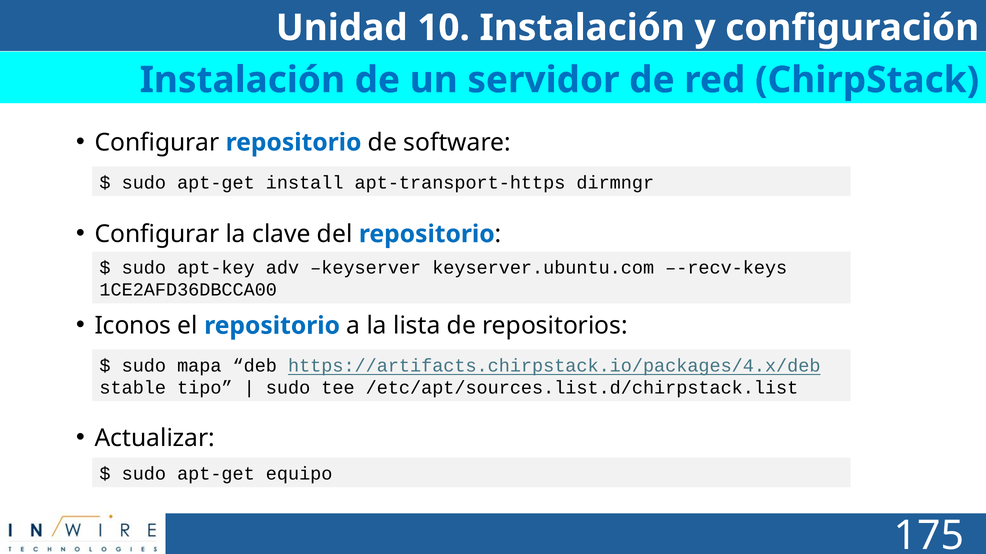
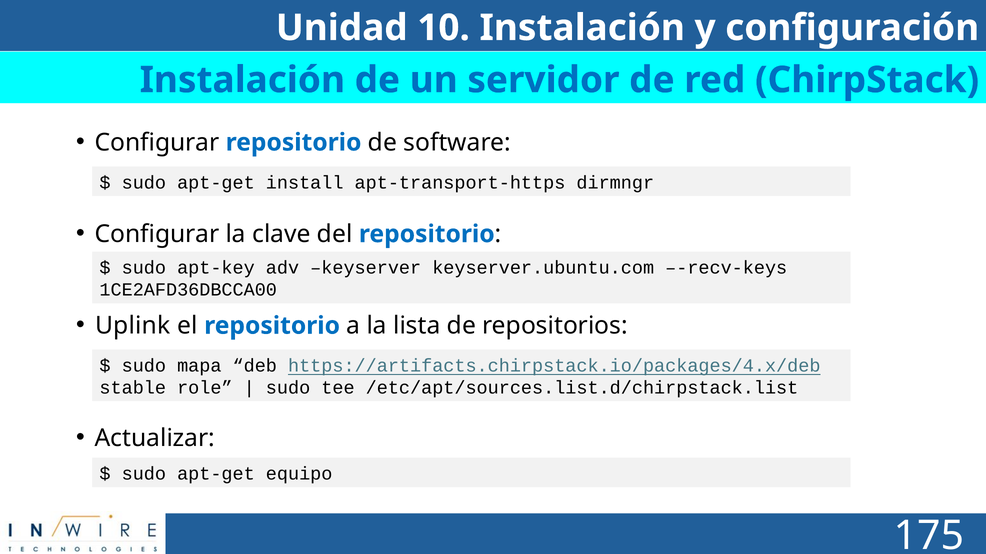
Iconos: Iconos -> Uplink (133, 326)
tipo: tipo -> role (205, 388)
